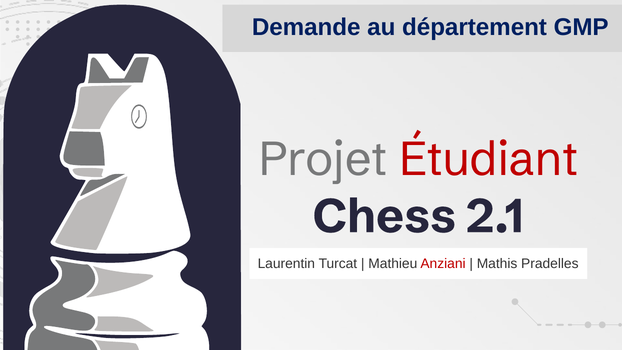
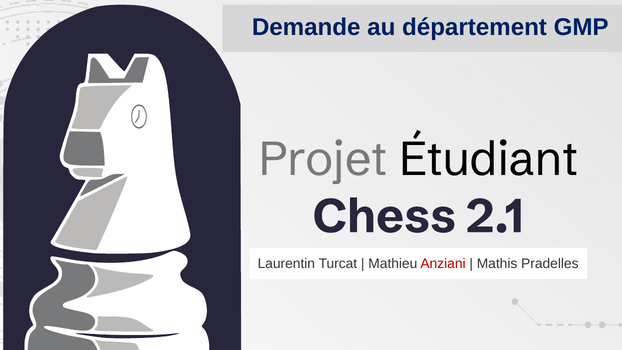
Étudiant colour: red -> black (489, 159)
